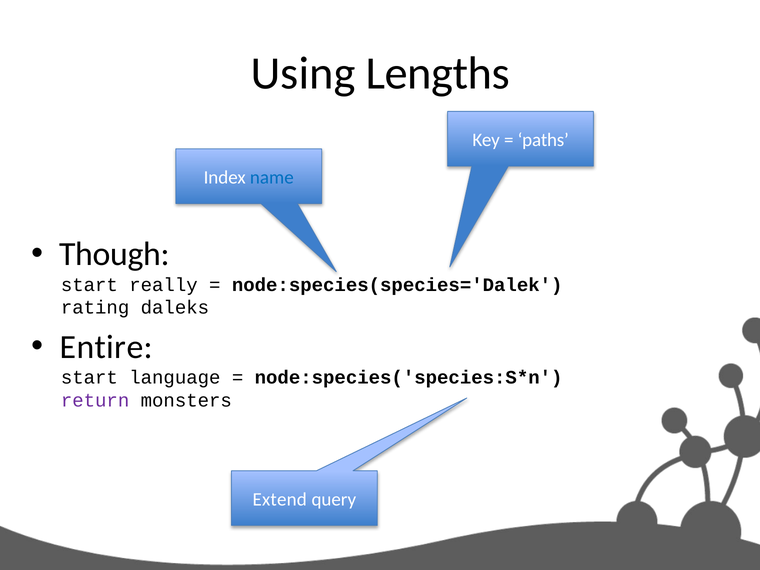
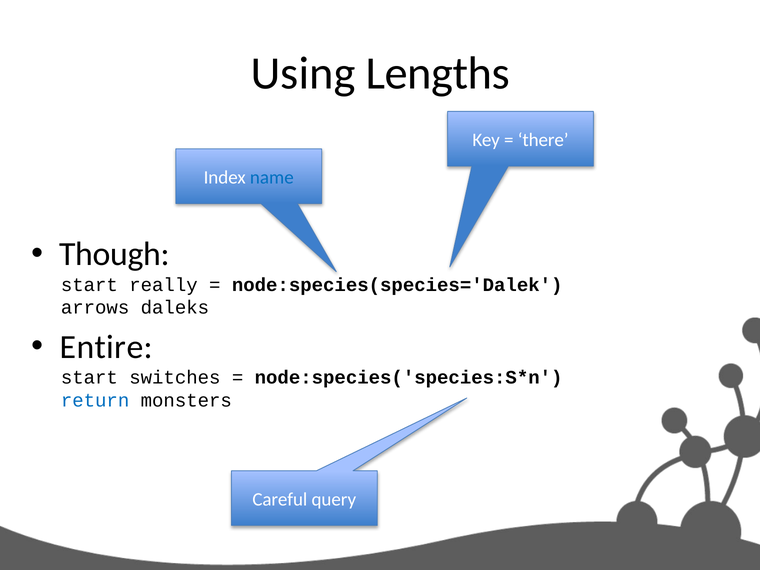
paths: paths -> there (543, 140)
rating: rating -> arrows (95, 308)
language: language -> switches (175, 378)
return colour: purple -> blue (95, 401)
Extend: Extend -> Careful (280, 499)
